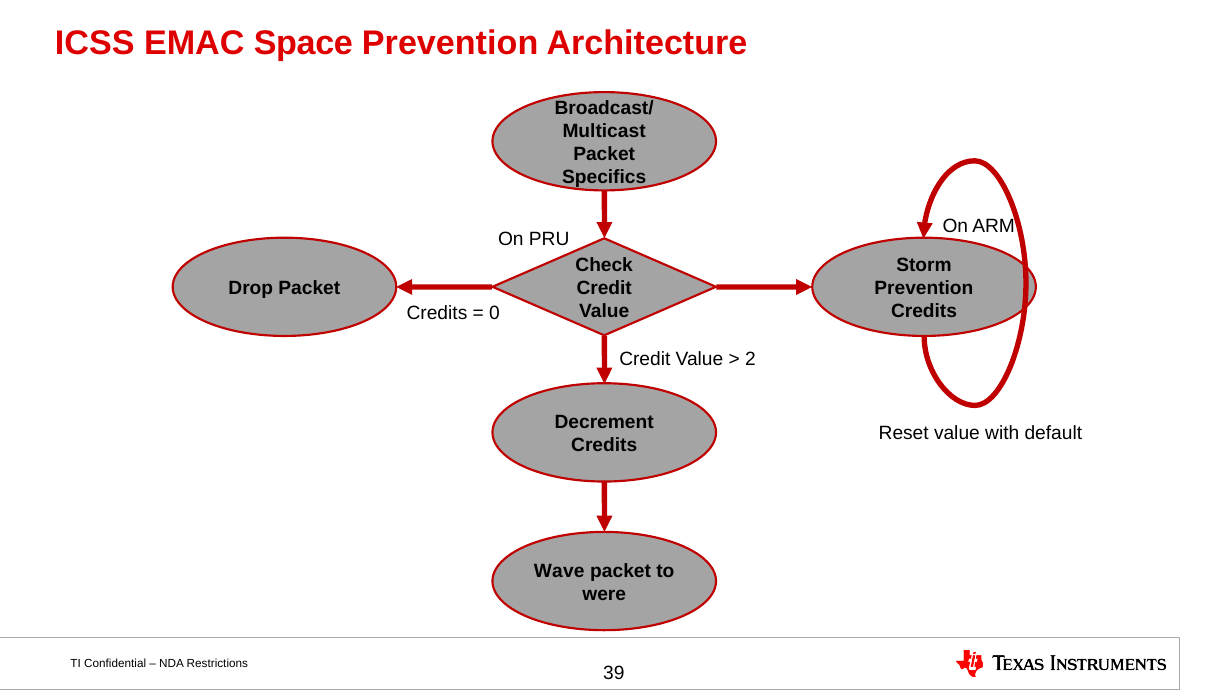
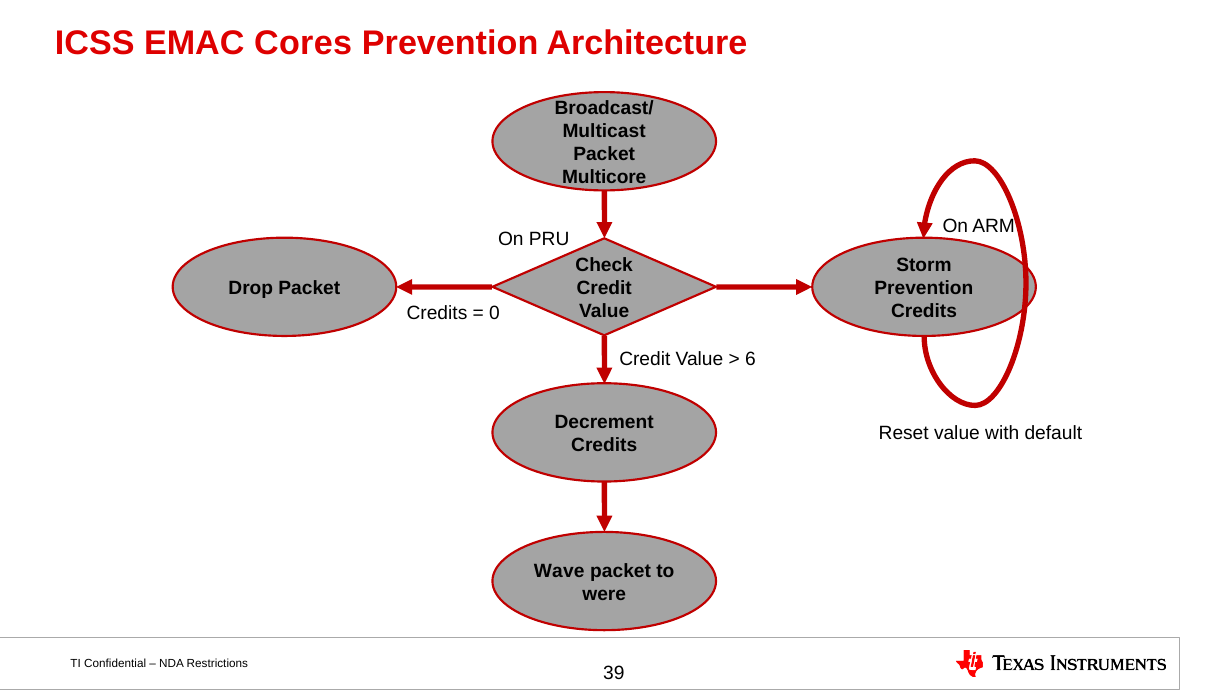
Space: Space -> Cores (303, 43)
Specifics: Specifics -> Multicore (604, 177)
2: 2 -> 6 (750, 359)
